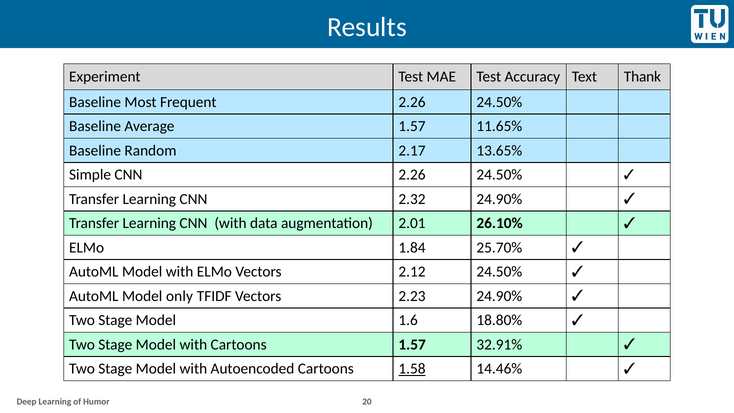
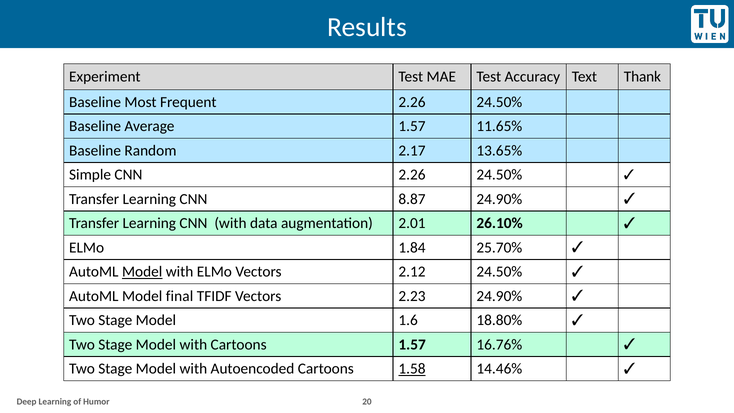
2.32: 2.32 -> 8.87 (412, 199)
Model underline: none -> present (142, 272)
only: only -> final (180, 296)
32.91%: 32.91% -> 16.76% (499, 344)
